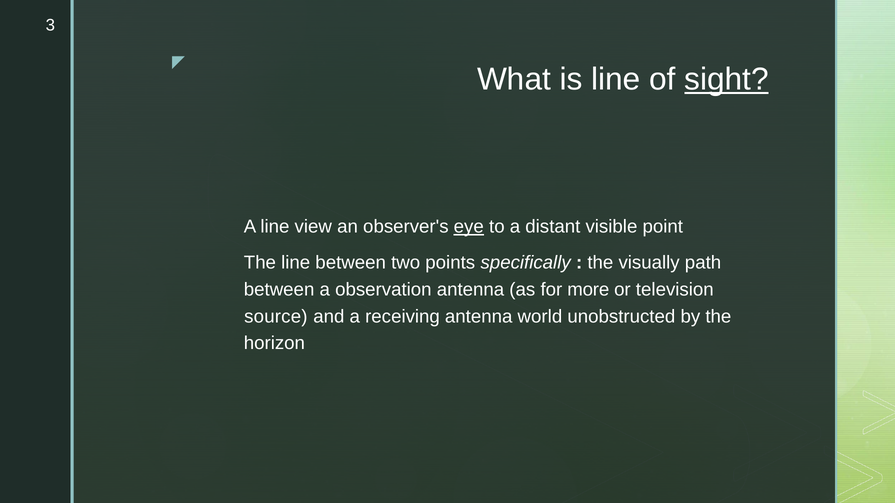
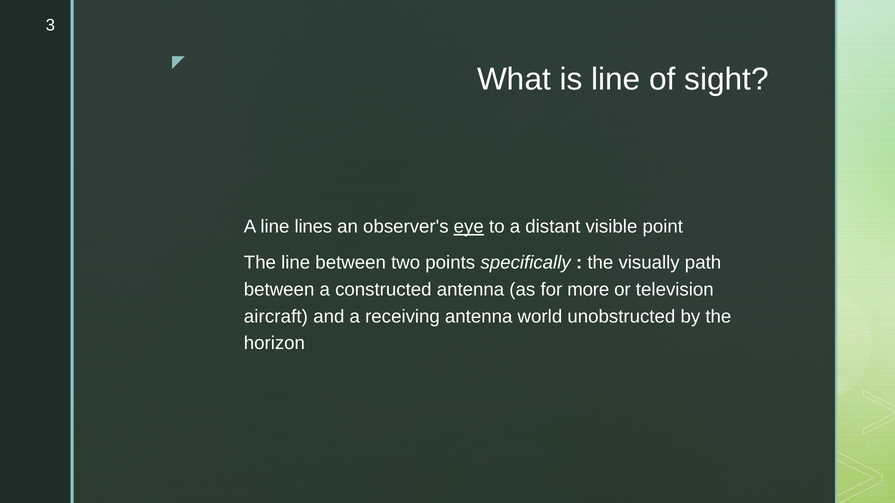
sight underline: present -> none (727, 80)
view: view -> lines (313, 227)
observation: observation -> constructed (383, 290)
source: source -> aircraft (276, 317)
